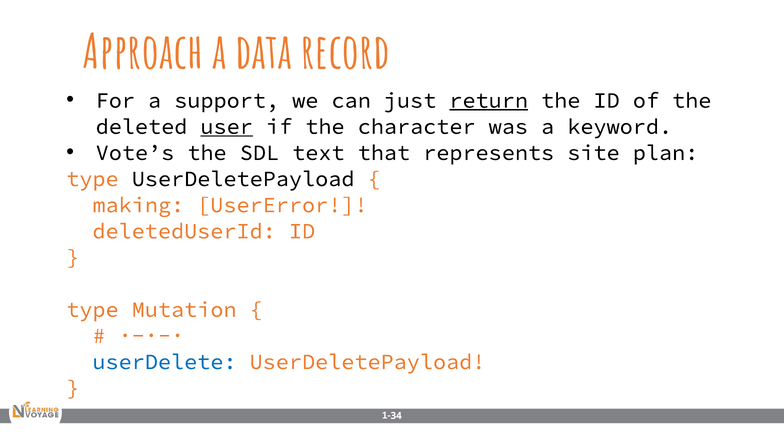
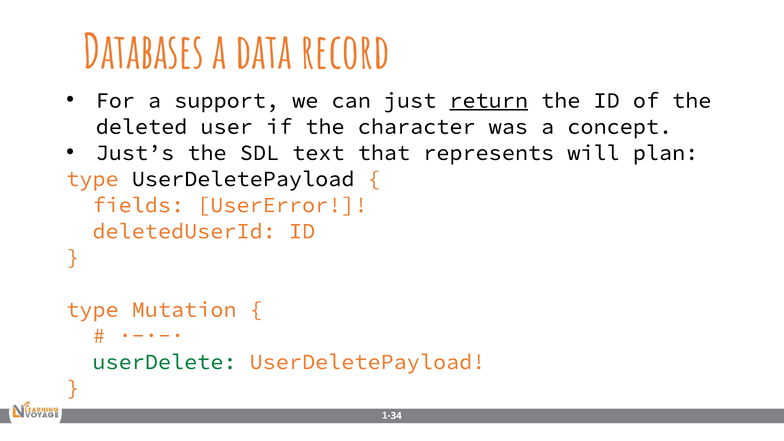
Approach: Approach -> Databases (143, 53)
user underline: present -> none (227, 127)
keyword: keyword -> concept (620, 127)
Vote’s: Vote’s -> Just’s (135, 153)
site: site -> will (593, 153)
making: making -> fields (138, 205)
userDelete colour: blue -> green (164, 362)
